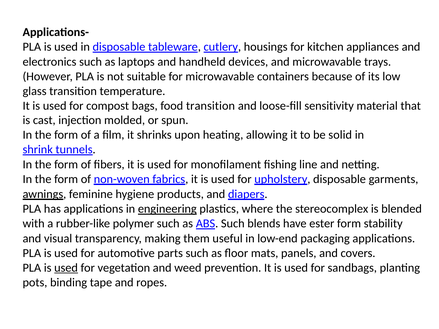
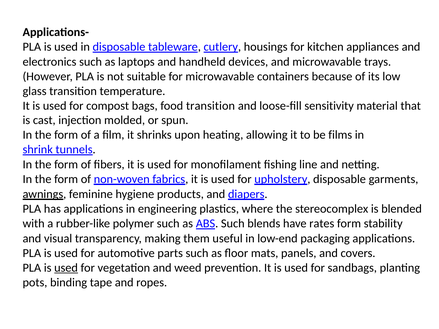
solid: solid -> films (340, 135)
engineering underline: present -> none (167, 209)
ester: ester -> rates (322, 224)
